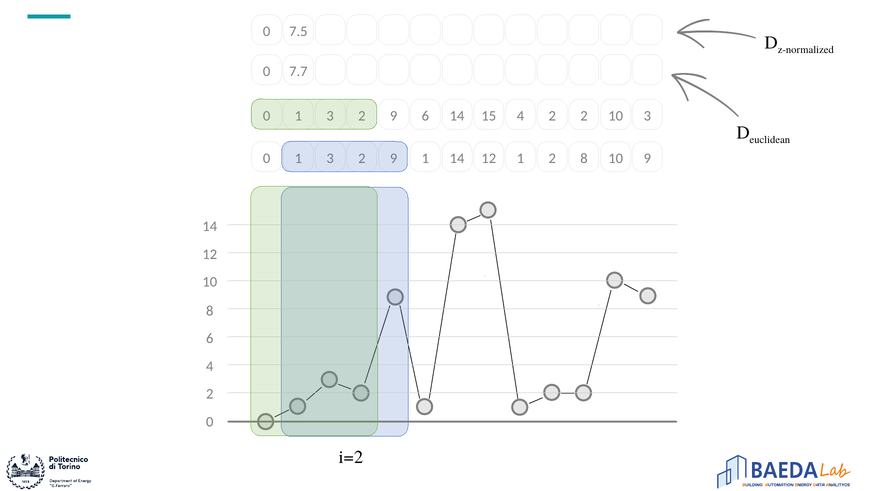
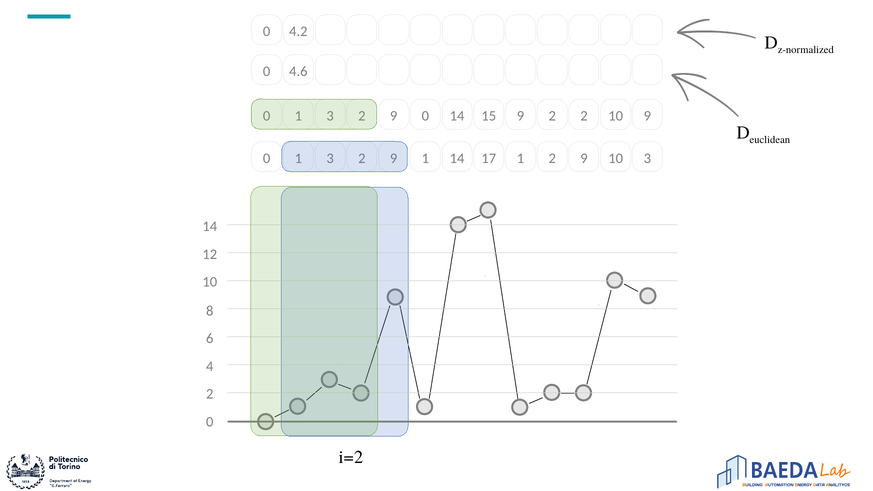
7.5: 7.5 -> 4.2 (298, 32)
7.7: 7.7 -> 4.6 (298, 71)
6: 6 -> 0 (425, 116)
14 4: 4 -> 9 (520, 116)
10 3: 3 -> 9 (647, 116)
1 12: 12 -> 17 (489, 158)
1 2 8: 8 -> 9 (584, 158)
10 9: 9 -> 3 (647, 158)
